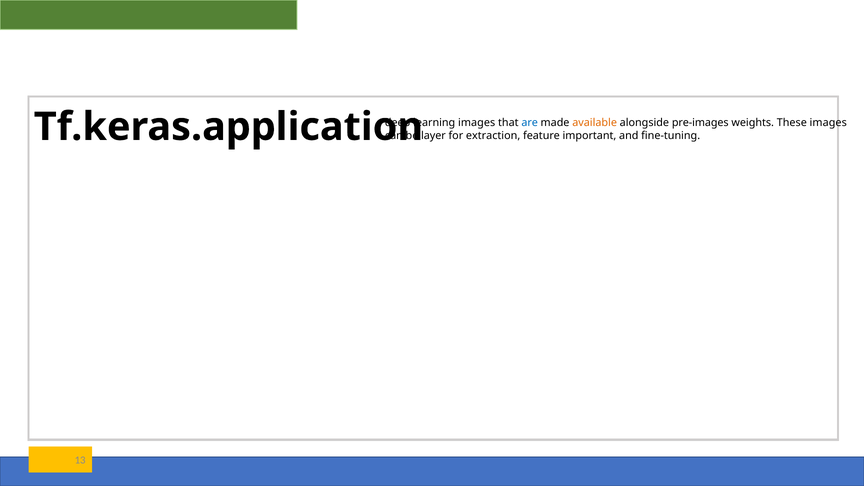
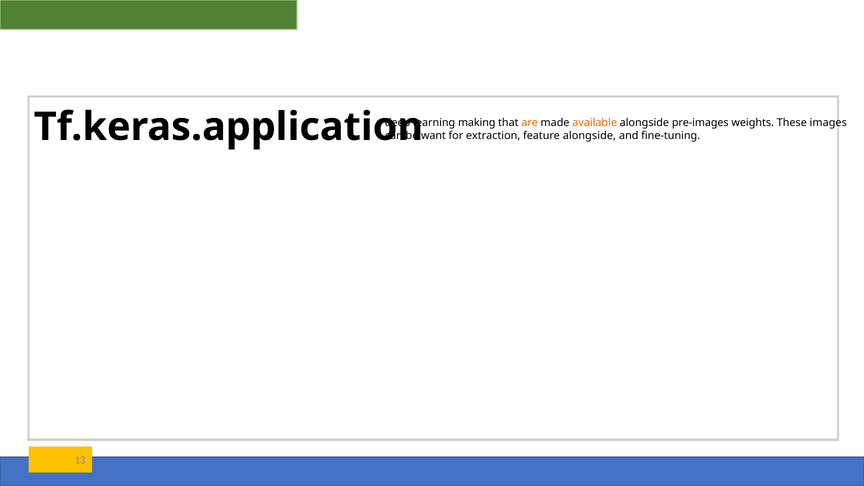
learning images: images -> making (477, 123)
are colour: blue -> orange (530, 123)
layer: layer -> want (433, 136)
feature important: important -> alongside (589, 136)
